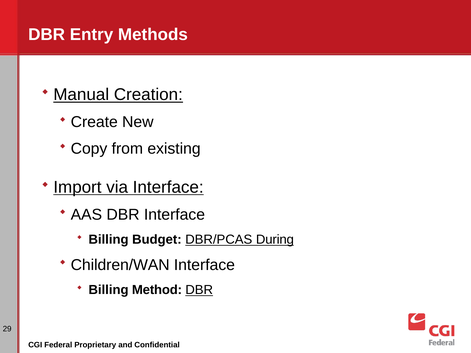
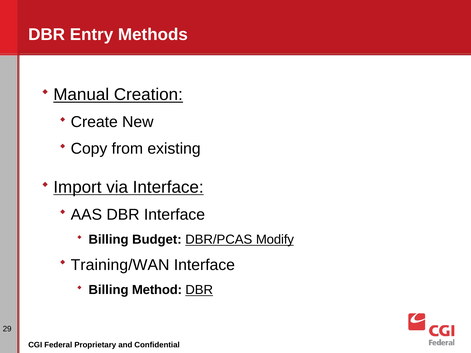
During: During -> Modify (275, 240)
Children/WAN: Children/WAN -> Training/WAN (120, 265)
